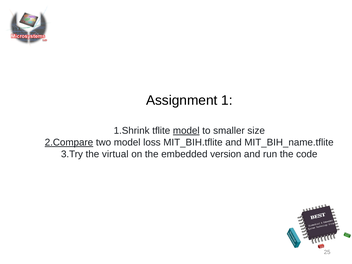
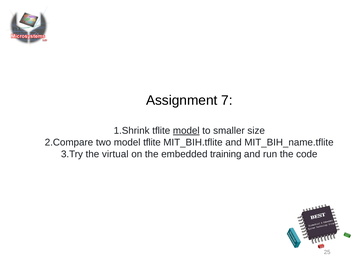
1: 1 -> 7 (227, 100)
2.Compare underline: present -> none (69, 142)
model loss: loss -> tflite (152, 142)
version: version -> training (226, 154)
